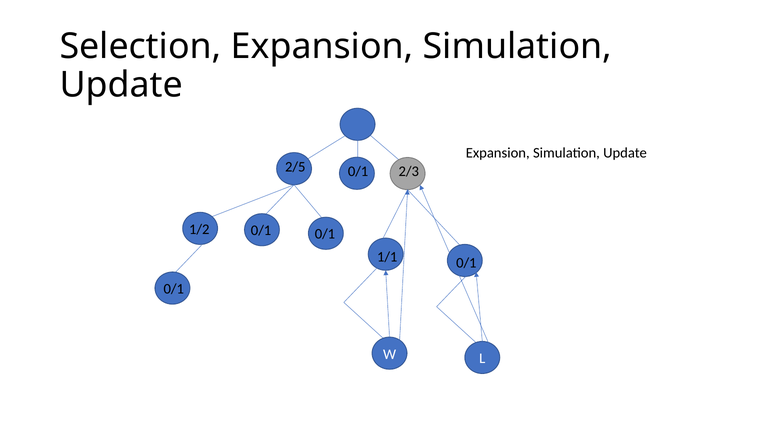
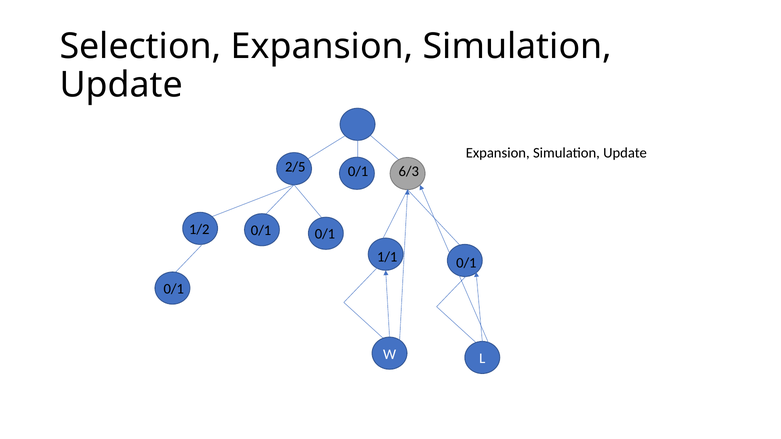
2/3: 2/3 -> 6/3 (409, 172)
